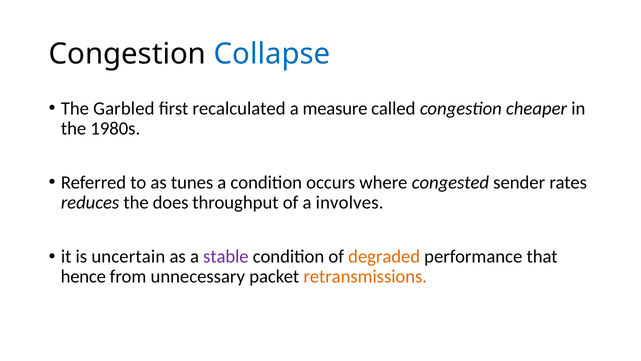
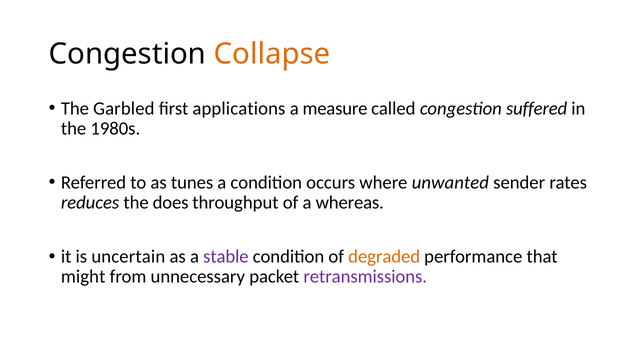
Collapse colour: blue -> orange (272, 54)
recalculated: recalculated -> applications (239, 108)
cheaper: cheaper -> suffered (537, 108)
congested: congested -> unwanted (450, 182)
involves: involves -> whereas (350, 203)
hence: hence -> might (83, 276)
retransmissions colour: orange -> purple (365, 276)
